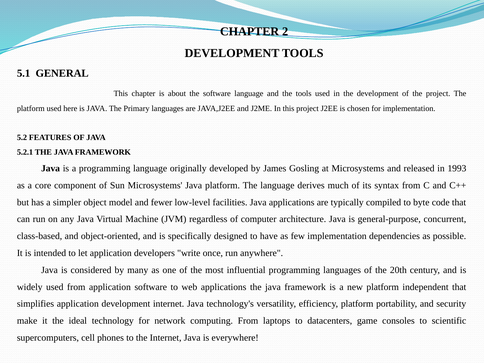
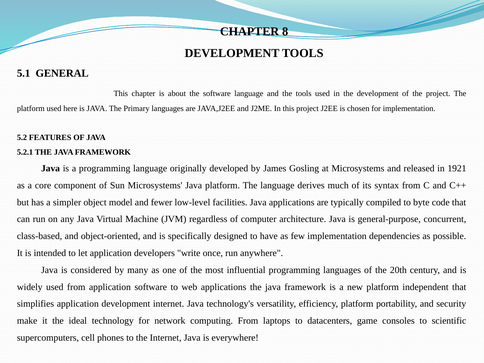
2: 2 -> 8 (285, 31)
1993: 1993 -> 1921 (457, 168)
